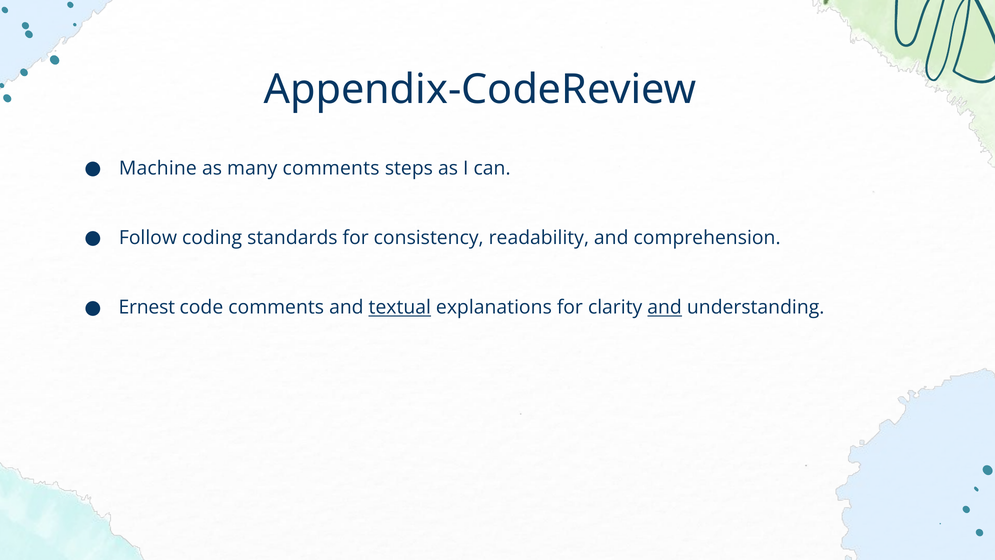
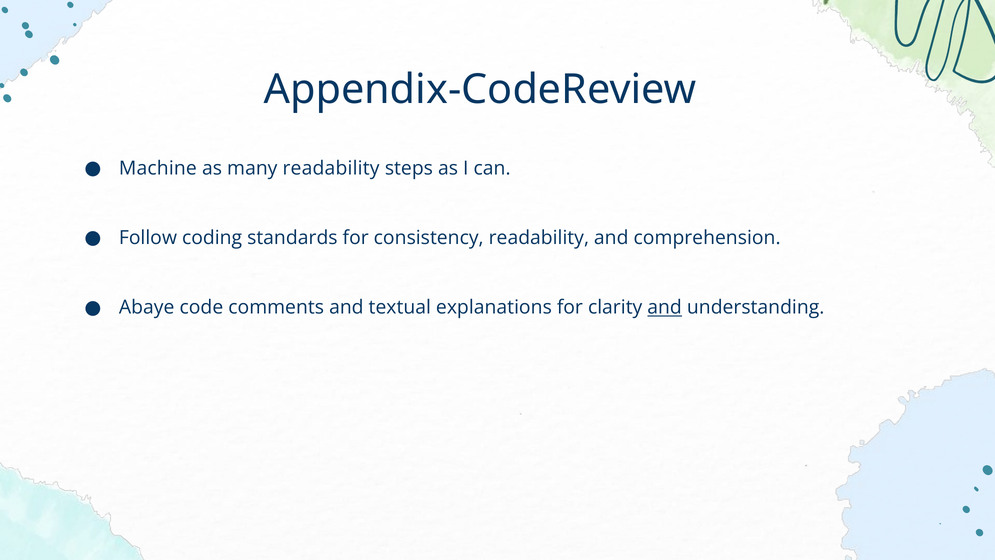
many comments: comments -> readability (331, 168)
Ernest: Ernest -> Abaye (147, 307)
textual underline: present -> none (400, 307)
